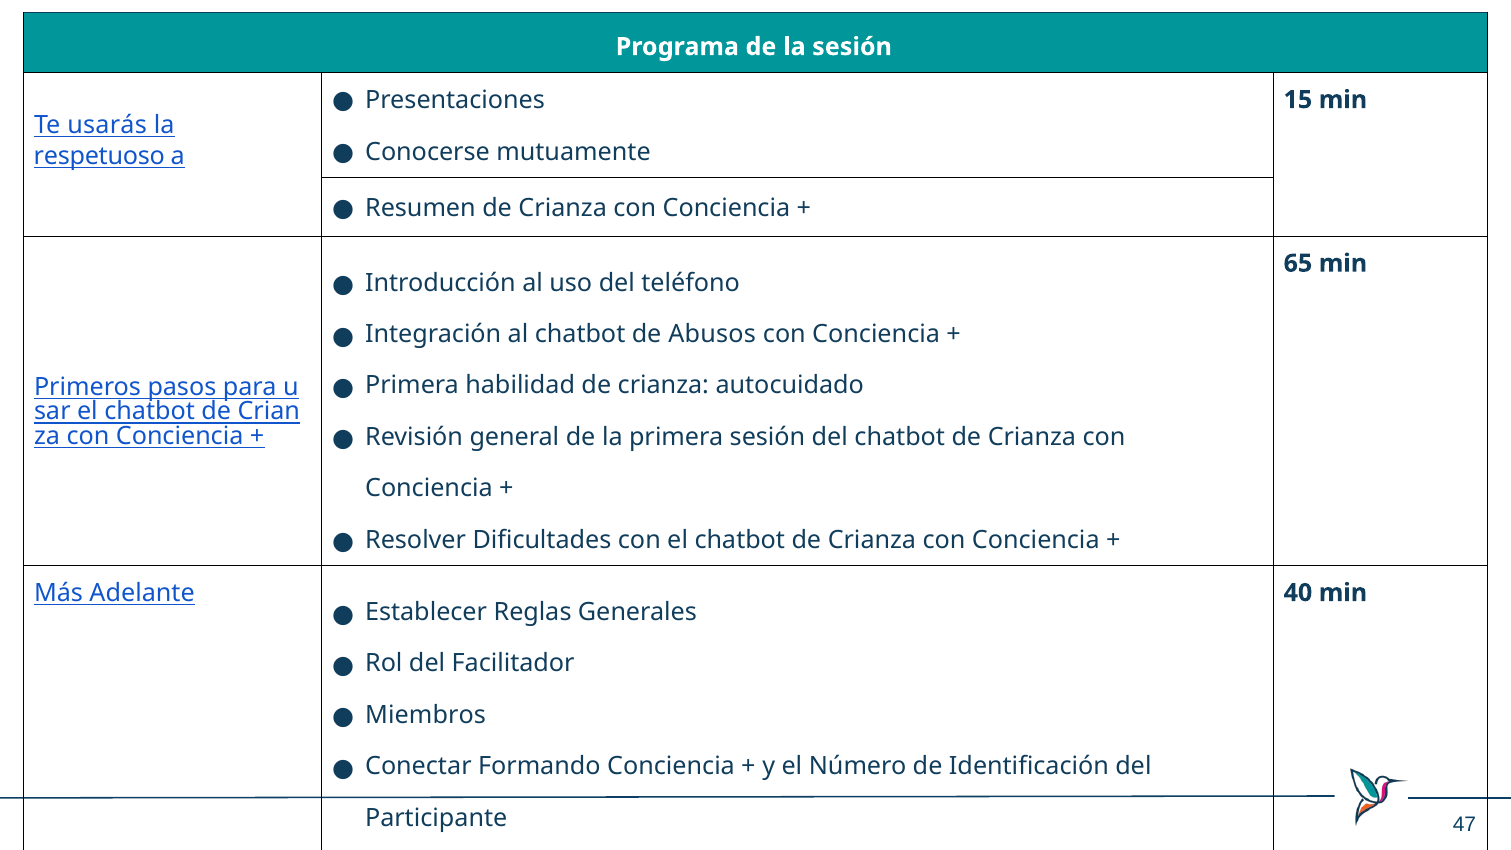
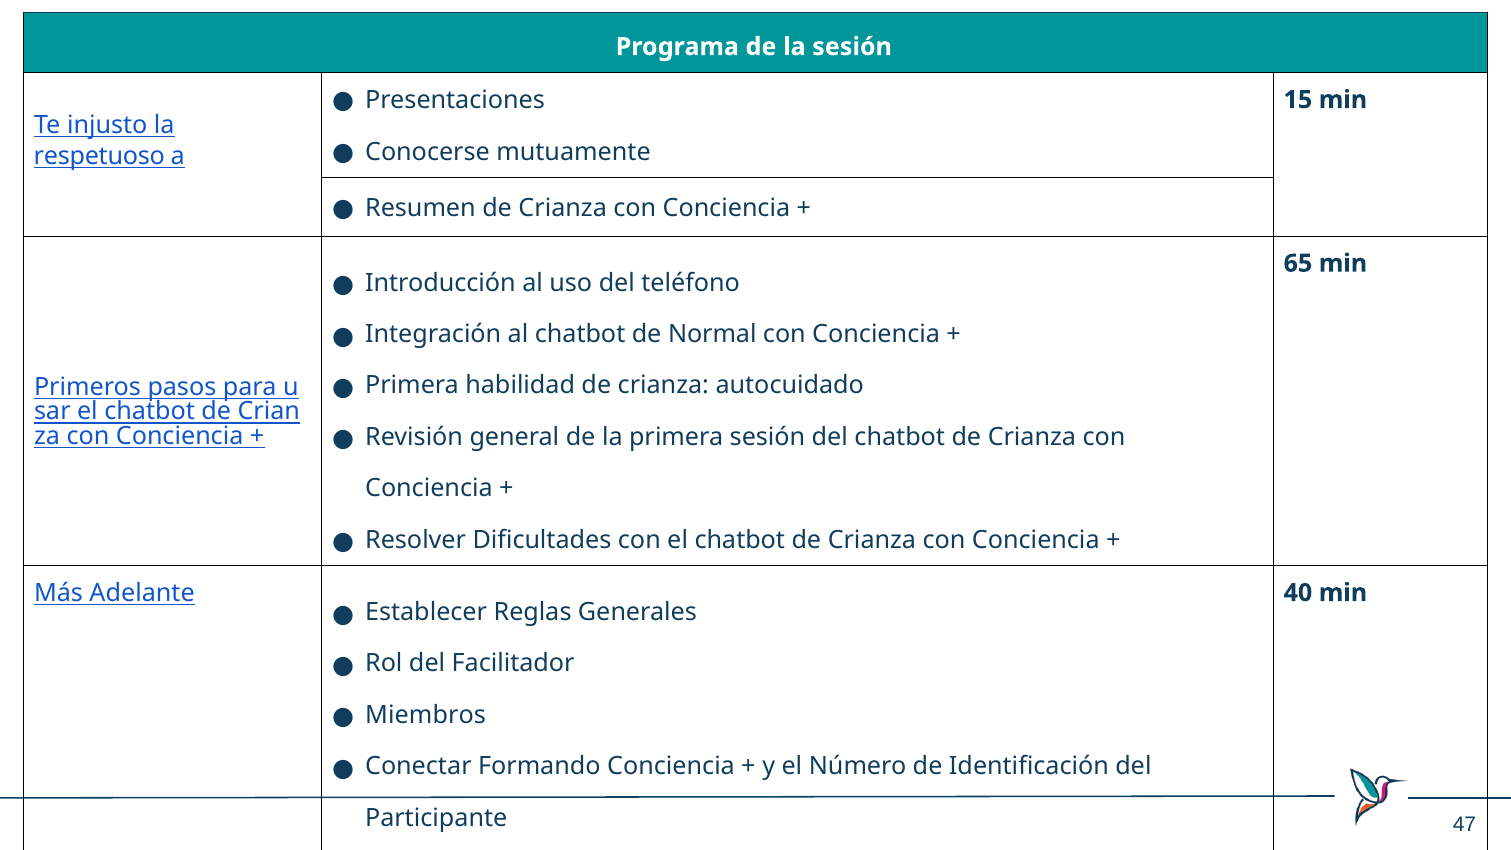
usarás: usarás -> injusto (107, 125)
Abusos: Abusos -> Normal (712, 334)
